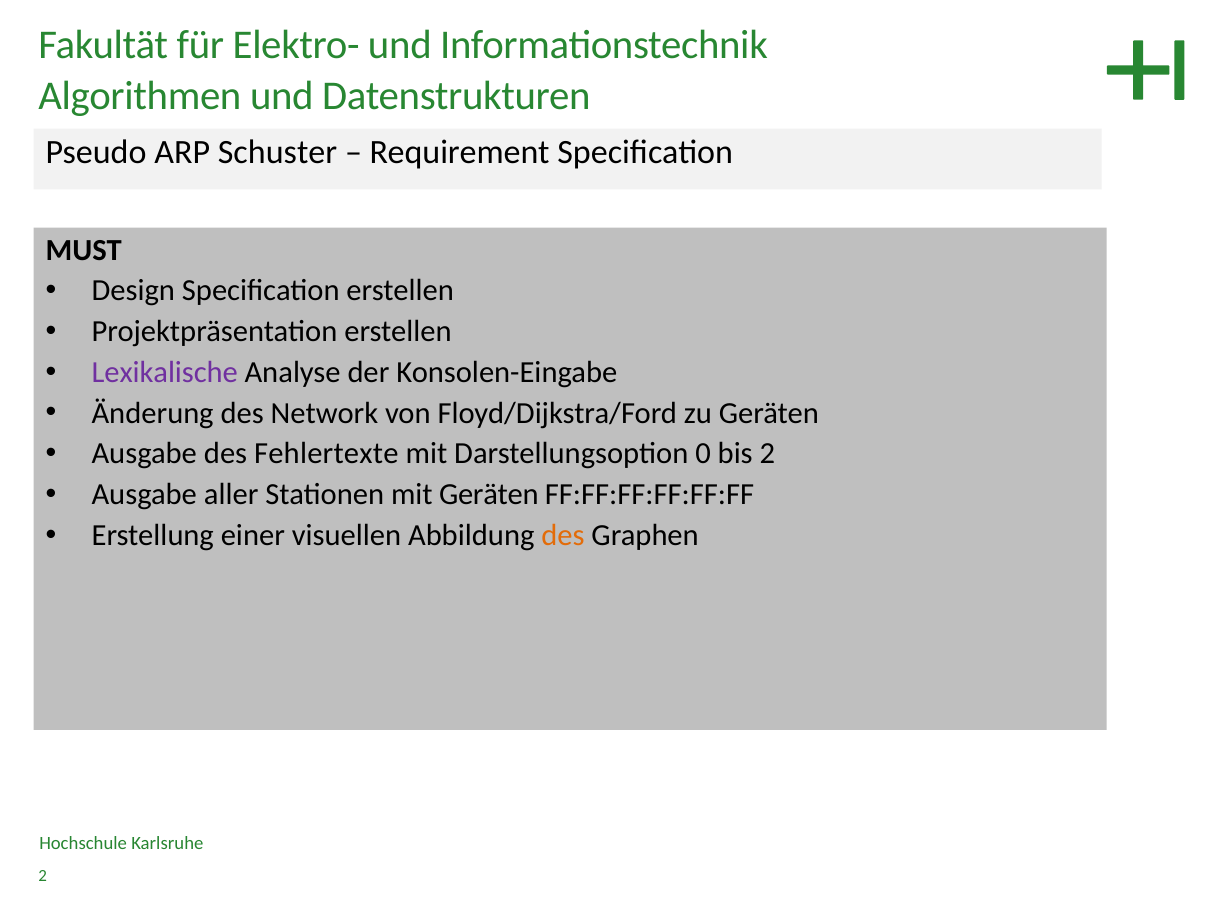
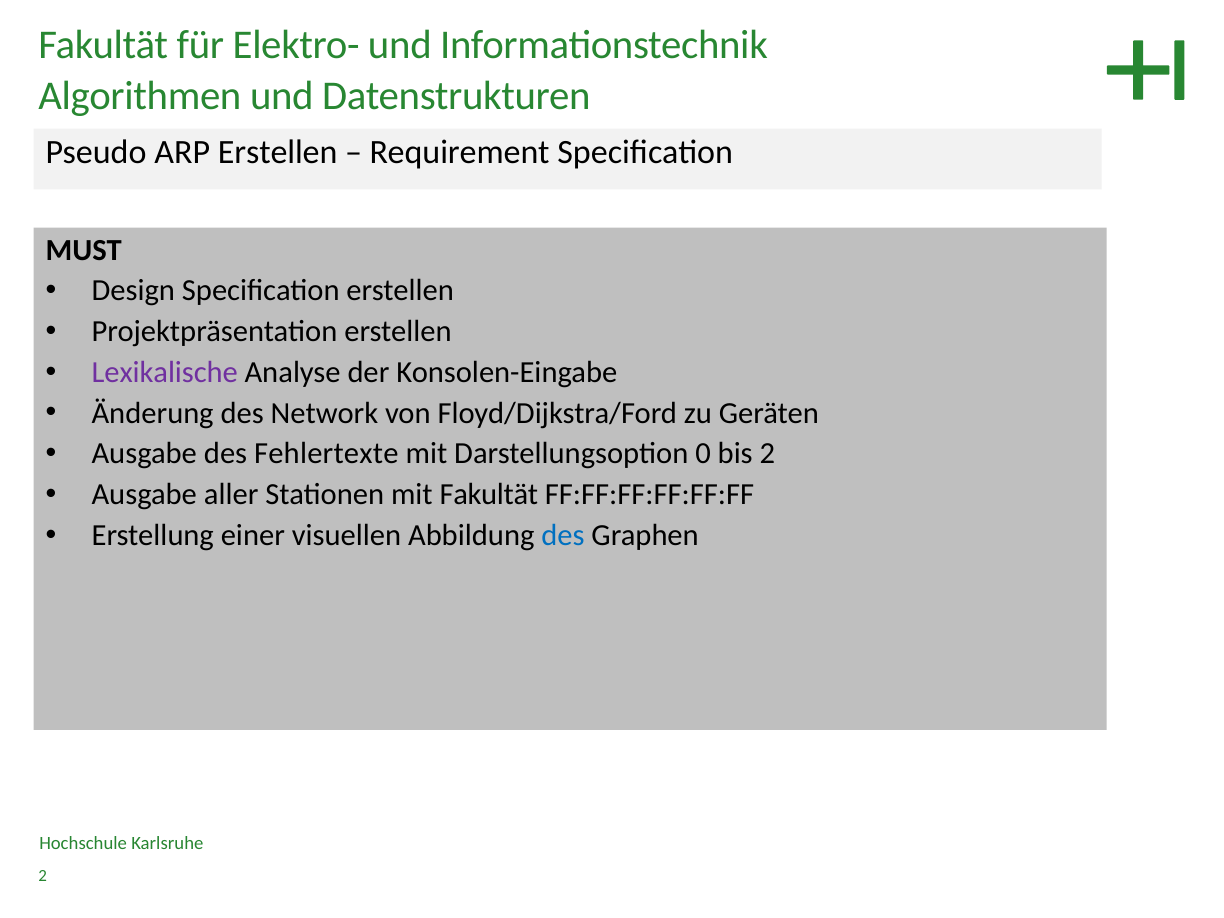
ARP Schuster: Schuster -> Erstellen (278, 153)
mit Geräten: Geräten -> Fakultät (489, 494)
des colour: orange -> blue (563, 535)
